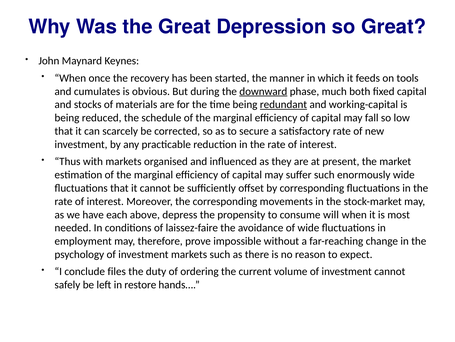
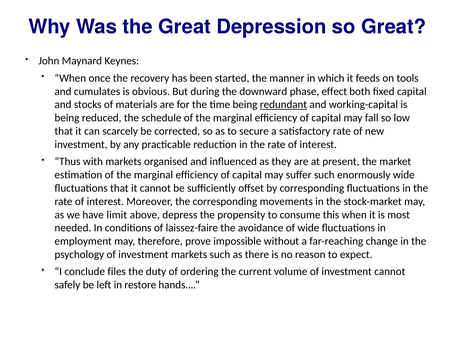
downward underline: present -> none (263, 91)
much: much -> effect (334, 91)
each: each -> limit (117, 214)
will: will -> this (331, 214)
